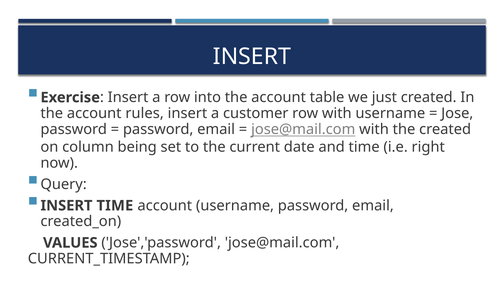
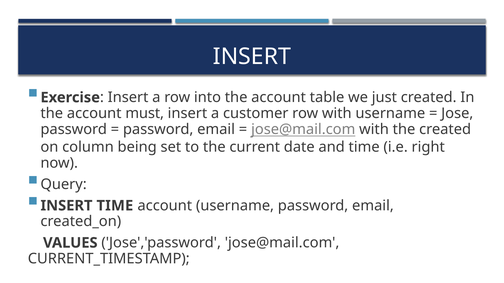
rules: rules -> must (145, 114)
